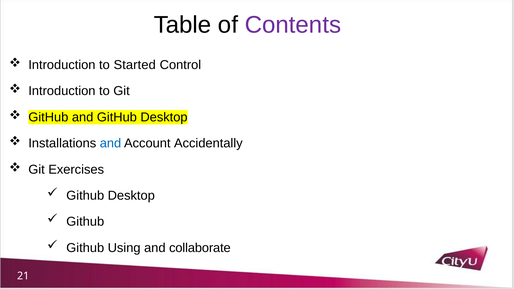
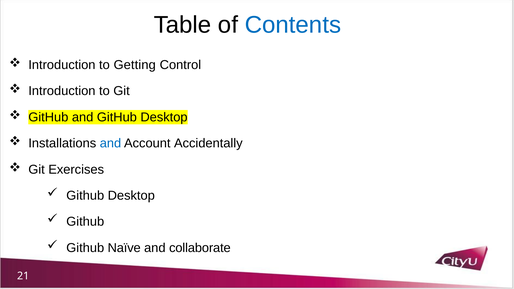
Contents colour: purple -> blue (293, 25)
Started: Started -> Getting (135, 65)
Using: Using -> Naïve (124, 248)
